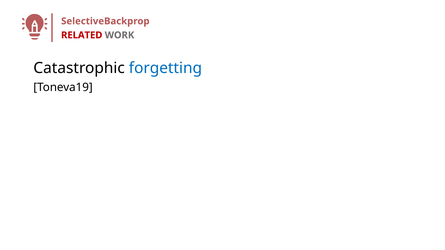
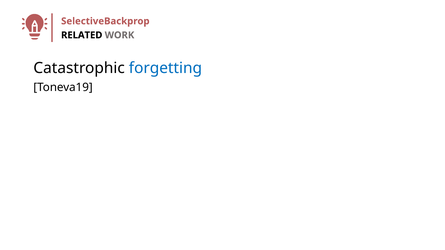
RELATED colour: red -> black (82, 35)
